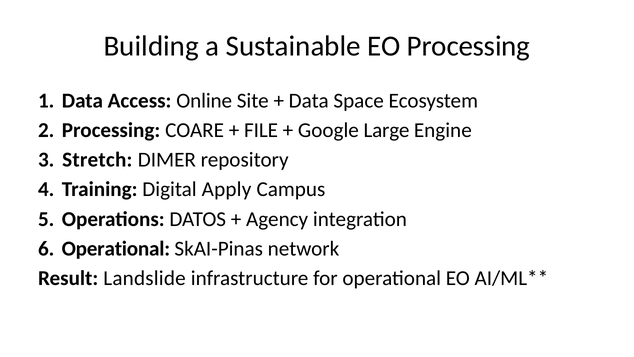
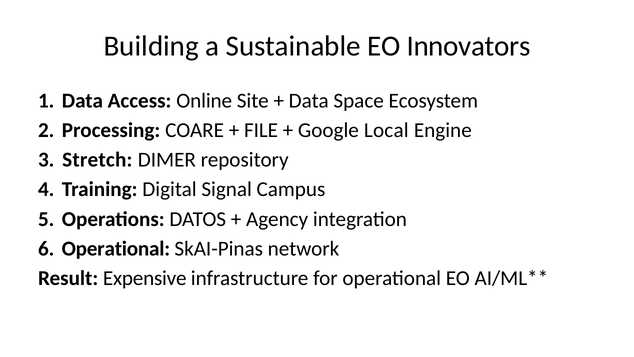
EO Processing: Processing -> Innovators (469, 46)
Large: Large -> Local (386, 130)
Apply: Apply -> Signal (227, 189)
Landslide: Landslide -> Expensive (145, 278)
